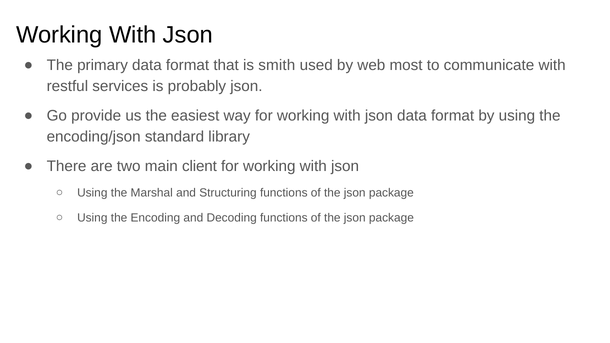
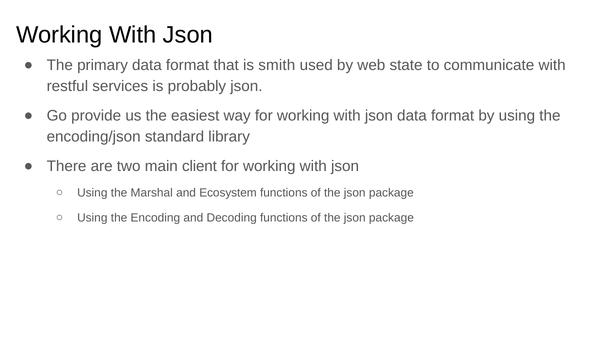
most: most -> state (406, 65)
Structuring: Structuring -> Ecosystem (228, 193)
